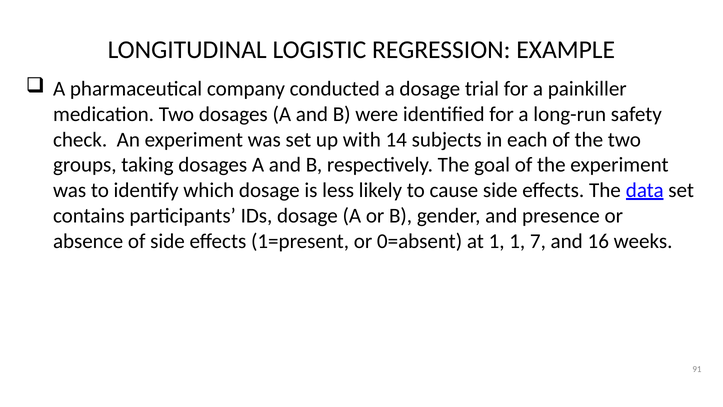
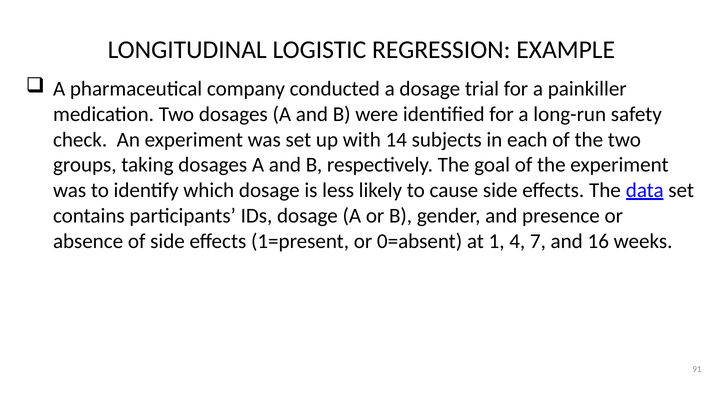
1 1: 1 -> 4 (517, 241)
